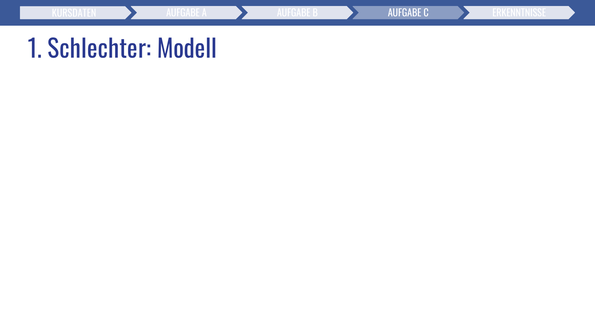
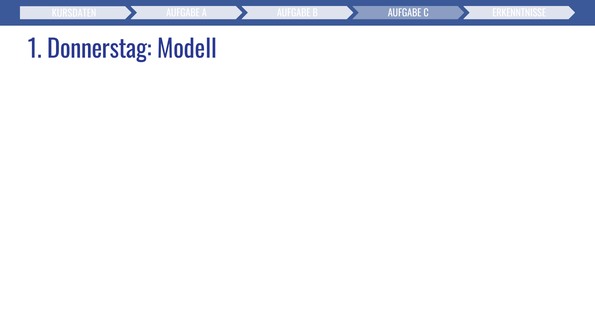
Schlechter: Schlechter -> Donnerstag (100, 50)
